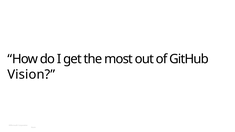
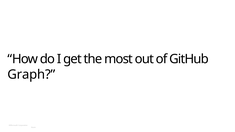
Vision: Vision -> Graph (31, 75)
